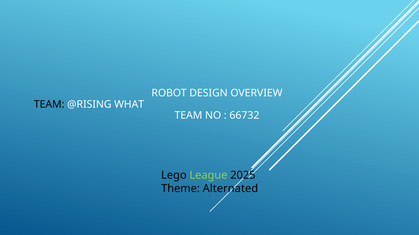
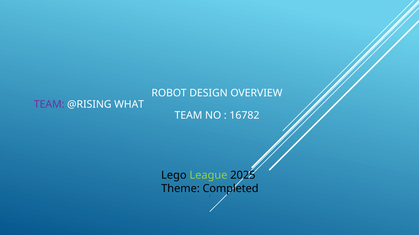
TEAM colour: black -> purple (49, 105)
66732: 66732 -> 16782 (244, 116)
Alternated: Alternated -> Completed (231, 189)
